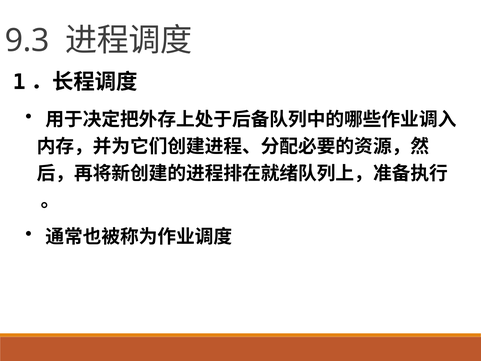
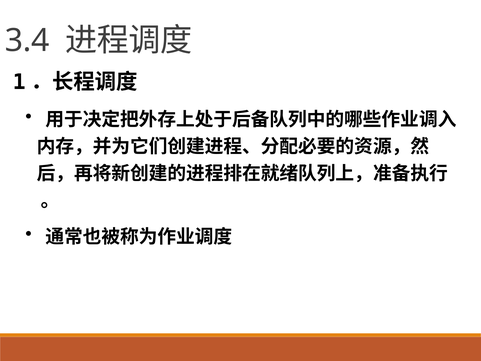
9.3: 9.3 -> 3.4 (27, 41)
